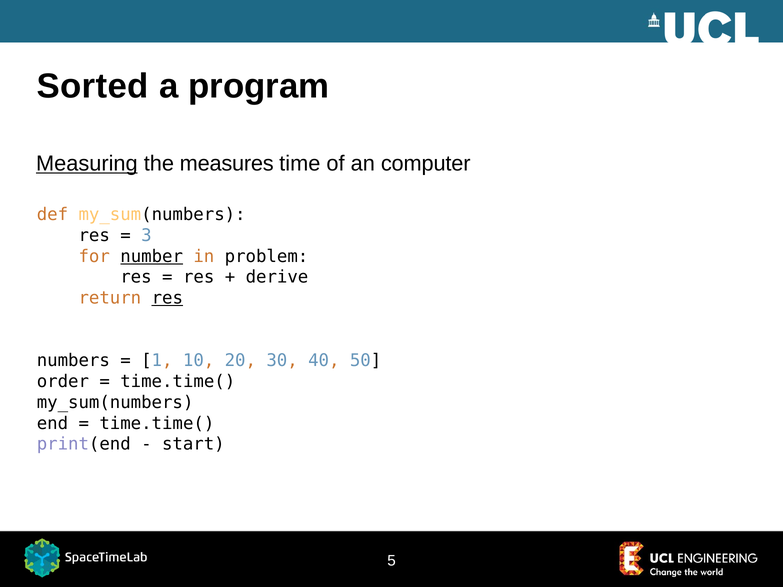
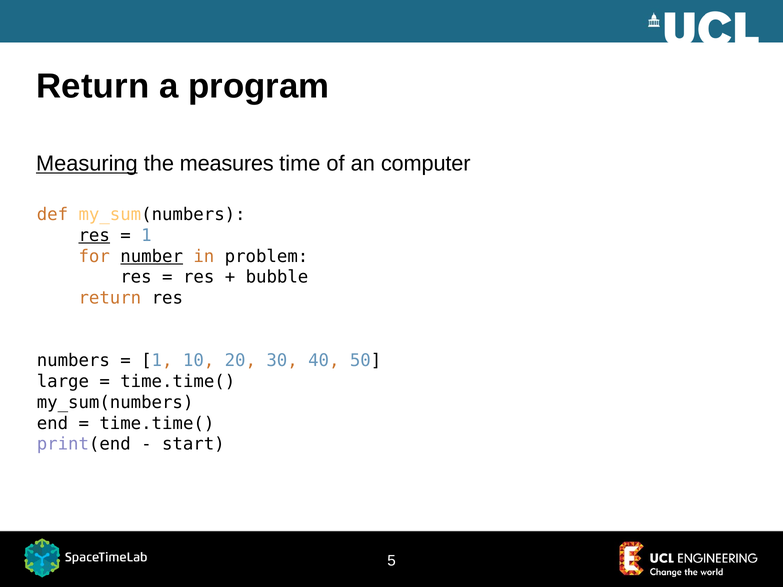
Sorted: Sorted -> Return (93, 86)
res underline: none -> present (94, 236)
3: 3 -> 1 (146, 236)
derive: derive -> bubble (277, 277)
res underline: present -> none (167, 298)
order: order -> large (63, 382)
